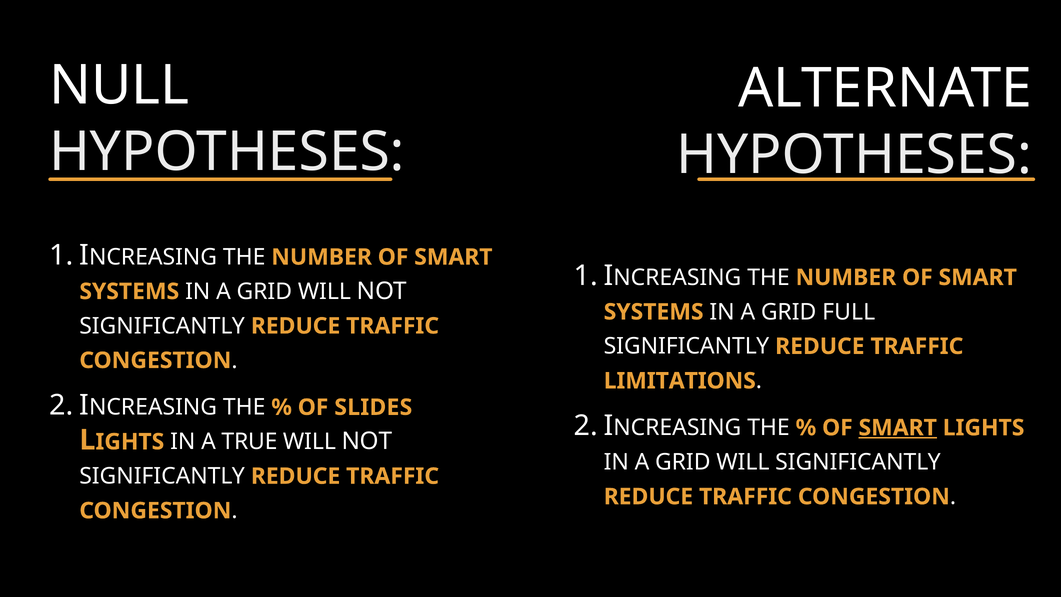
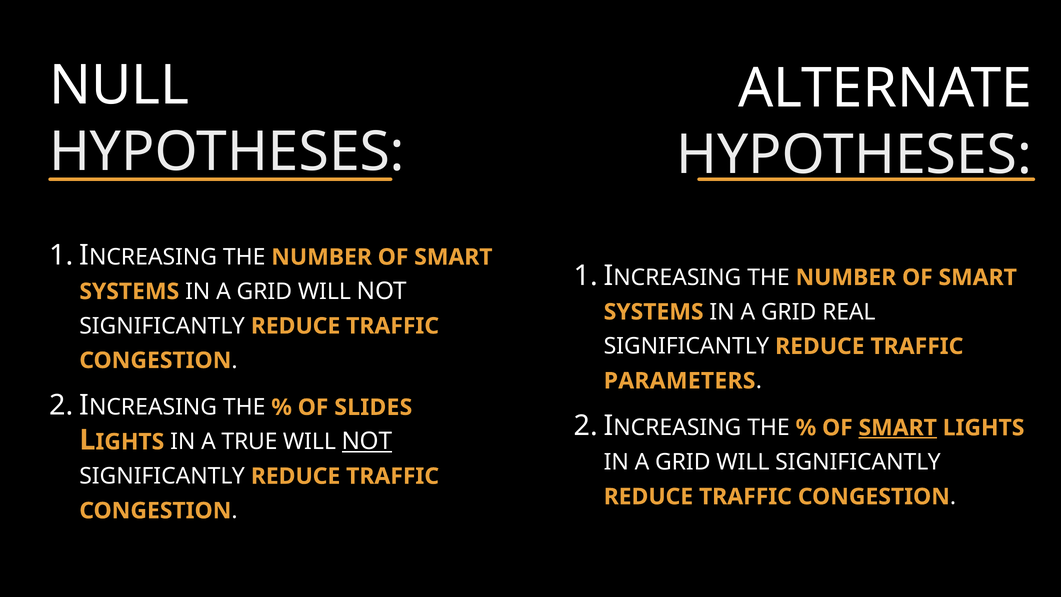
FULL: FULL -> REAL (849, 312)
LIMITATIONS: LIMITATIONS -> PARAMETERS (680, 381)
NOT underline: none -> present (367, 441)
